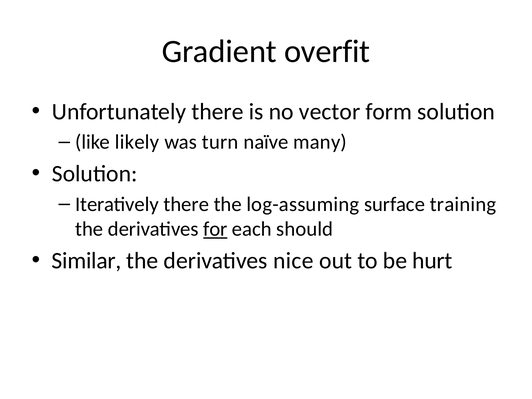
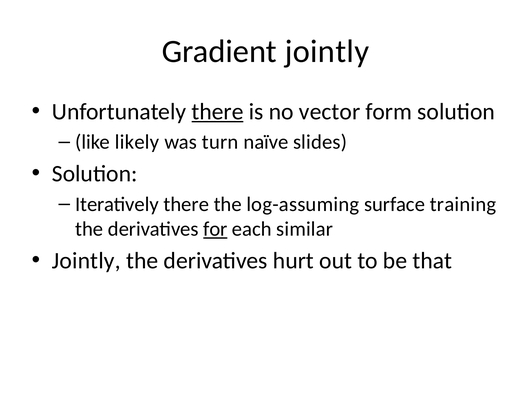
Gradient overfit: overfit -> jointly (327, 51)
there underline: none -> present (218, 112)
many: many -> slides (320, 142)
should: should -> similar (305, 229)
Similar: Similar -> Jointly (86, 261)
nice: nice -> hurt (293, 261)
hurt: hurt -> that (432, 261)
